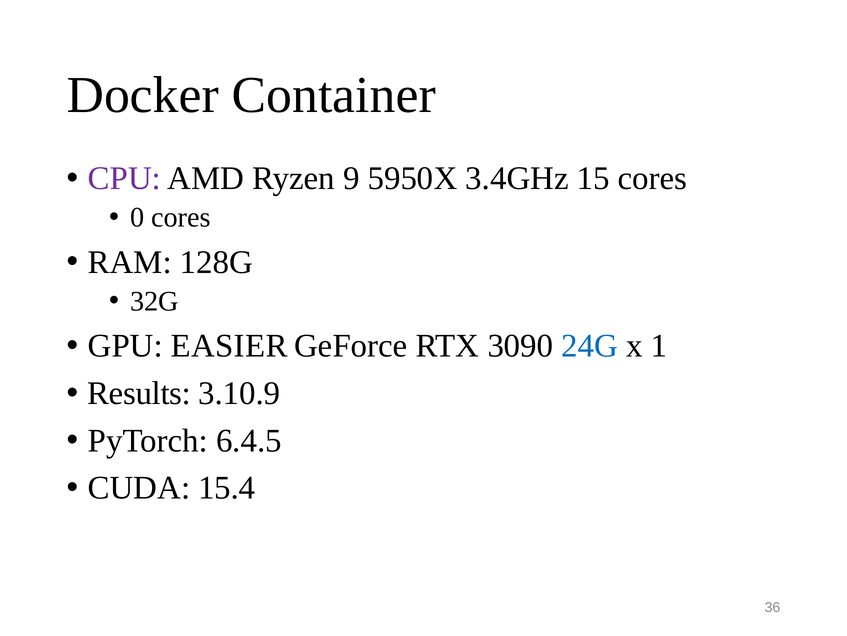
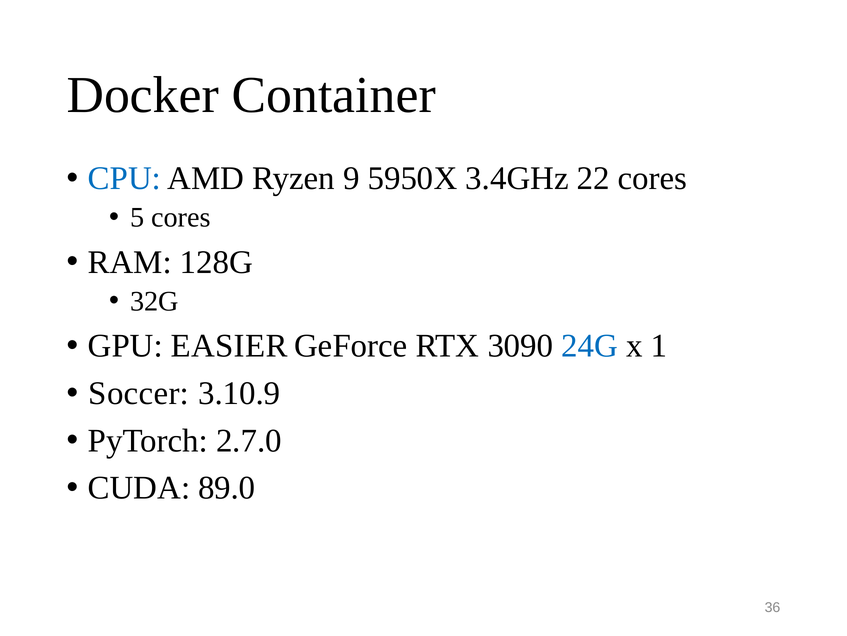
CPU colour: purple -> blue (124, 178)
15: 15 -> 22 (593, 178)
0: 0 -> 5 (137, 217)
Results: Results -> Soccer (139, 393)
6.4.5: 6.4.5 -> 2.7.0 (249, 440)
15.4: 15.4 -> 89.0 (227, 487)
